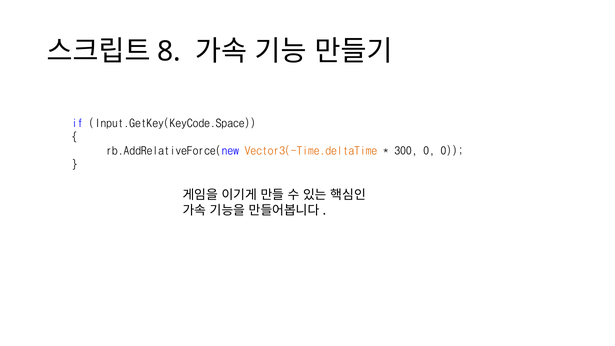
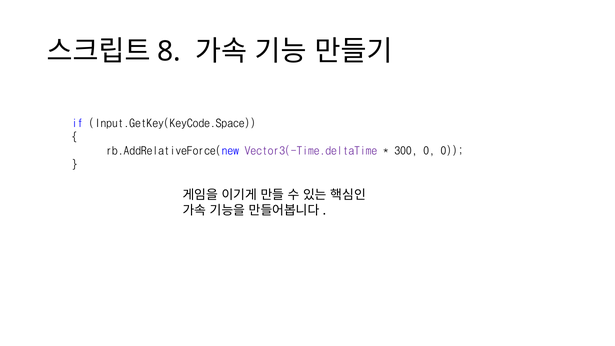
Vector3(-Time.deltaTime colour: orange -> purple (311, 151)
